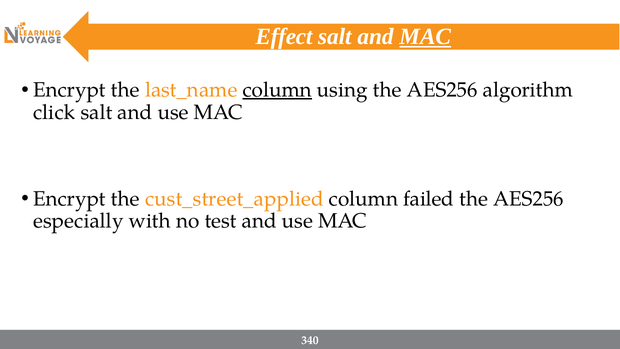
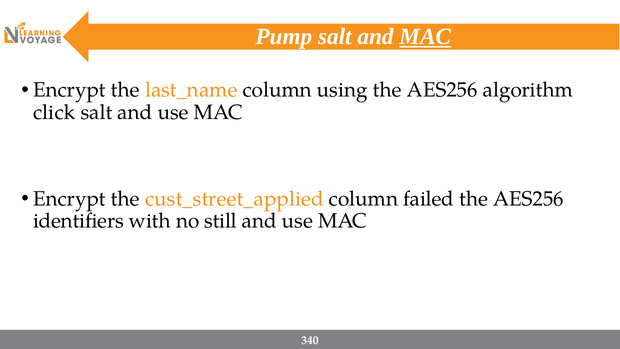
Effect: Effect -> Pump (284, 37)
column underline: present -> none (277, 90)
especially: especially -> identifiers (78, 221)
test: test -> still (221, 221)
